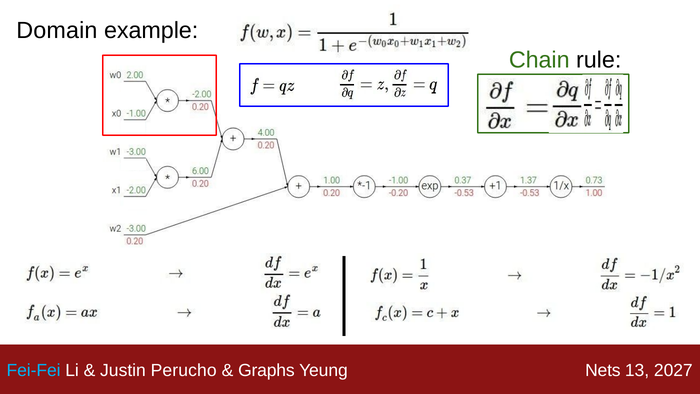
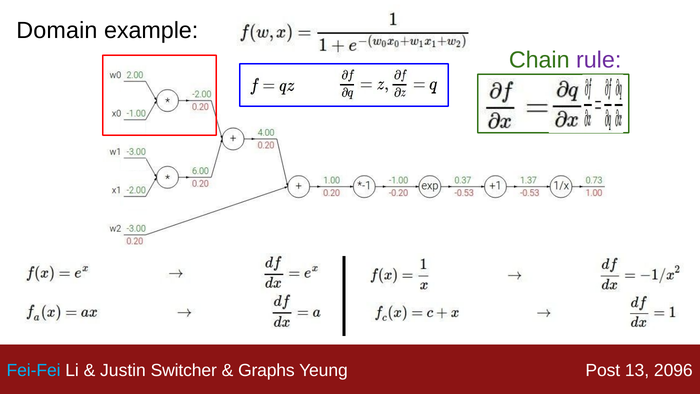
rule colour: black -> purple (599, 60)
Perucho: Perucho -> Switcher (184, 370)
Nets: Nets -> Post (603, 370)
2027: 2027 -> 2096 (673, 370)
